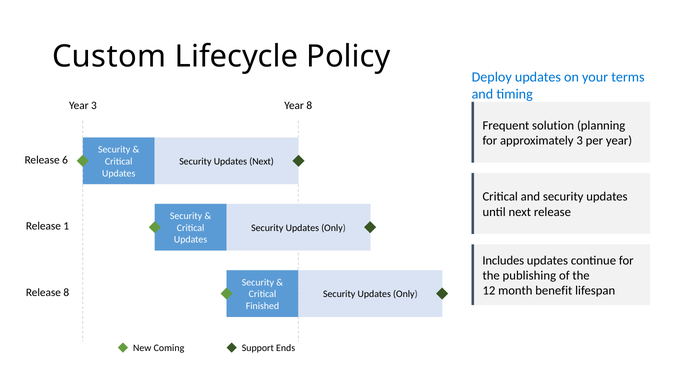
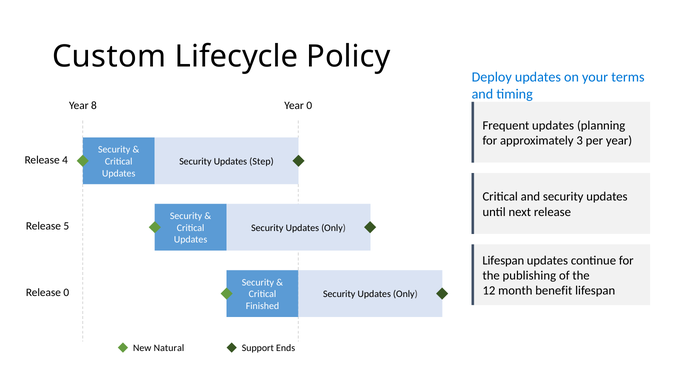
Year 3: 3 -> 8 (94, 106)
Year 8: 8 -> 0 (309, 106)
Frequent solution: solution -> updates (553, 126)
6: 6 -> 4 (65, 160)
Updates Next: Next -> Step (261, 162)
1: 1 -> 5 (66, 226)
Includes: Includes -> Lifespan (503, 261)
Release 8: 8 -> 0 (66, 293)
Coming: Coming -> Natural (169, 348)
